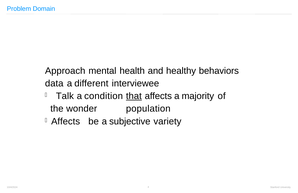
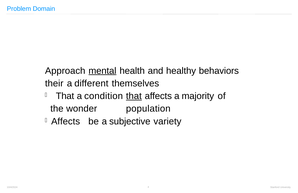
mental underline: none -> present (102, 71)
data: data -> their (54, 83)
interviewee: interviewee -> themselves (135, 83)
Talk: Talk -> That (65, 96)
